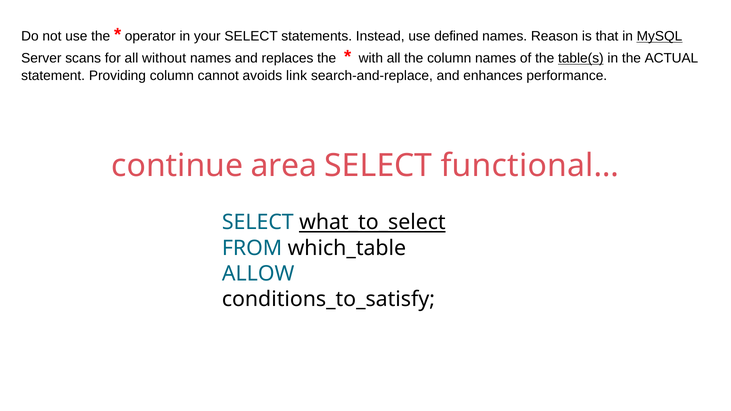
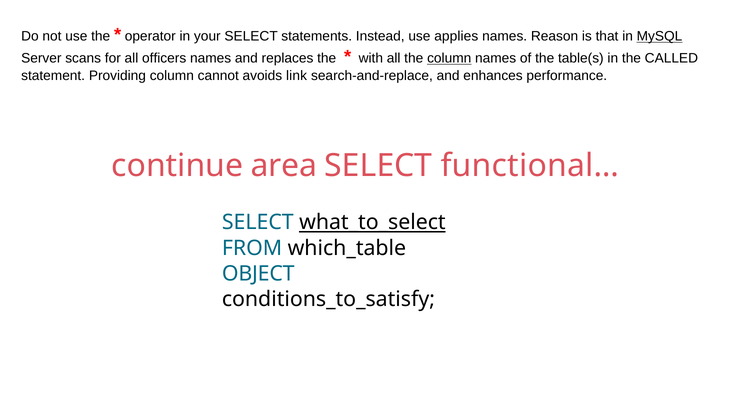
defined: defined -> applies (456, 36)
without: without -> officers (164, 58)
column underline: none -> present (449, 58)
table(s underline: present -> none (581, 58)
ACTUAL: ACTUAL -> CALLED (671, 58)
ALLOW: ALLOW -> OBJECT (258, 274)
